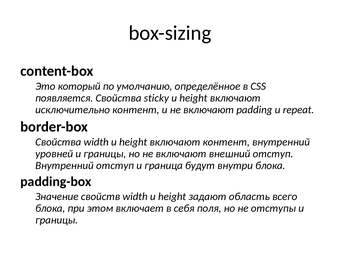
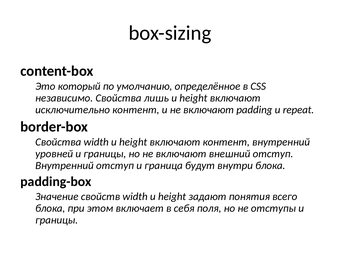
появляется: появляется -> независимо (64, 98)
sticky: sticky -> лишь (156, 98)
область: область -> понятия (249, 197)
